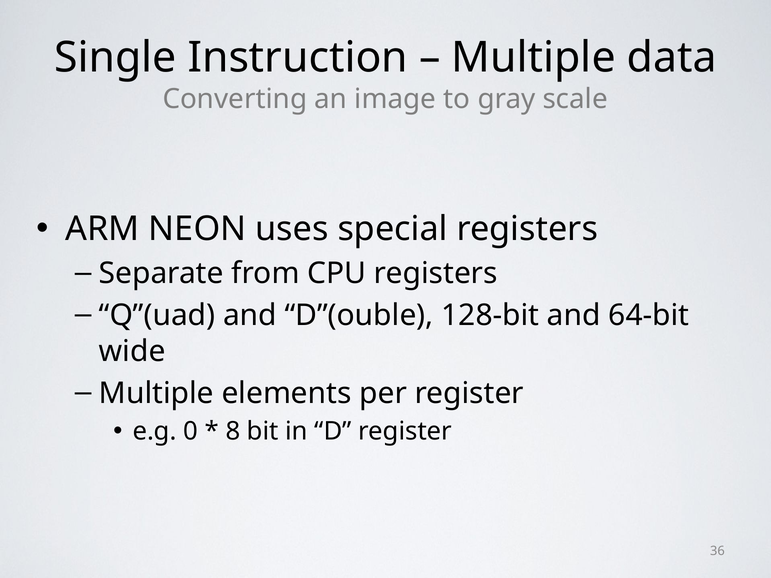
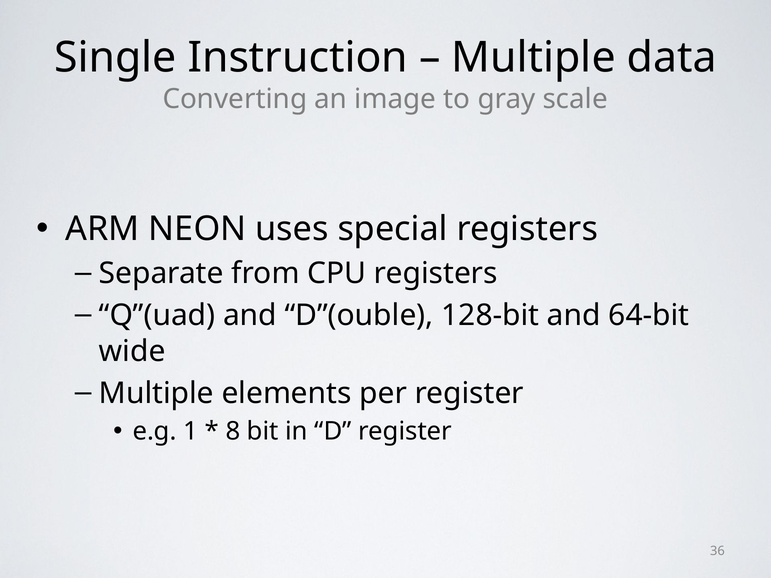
0: 0 -> 1 (191, 432)
